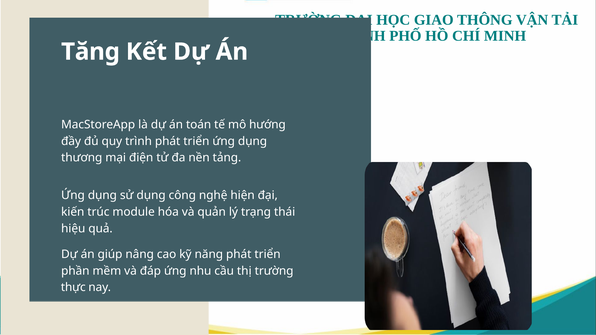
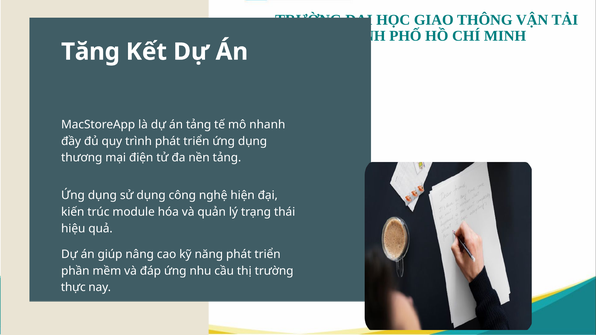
án toán: toán -> tảng (199, 125)
hướng: hướng -> nhanh (267, 125)
